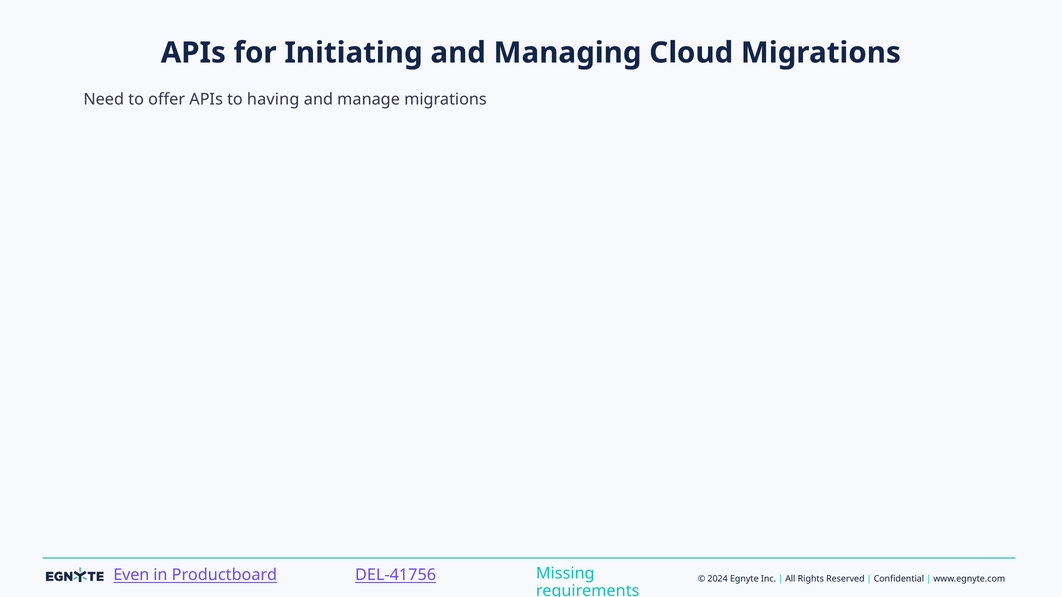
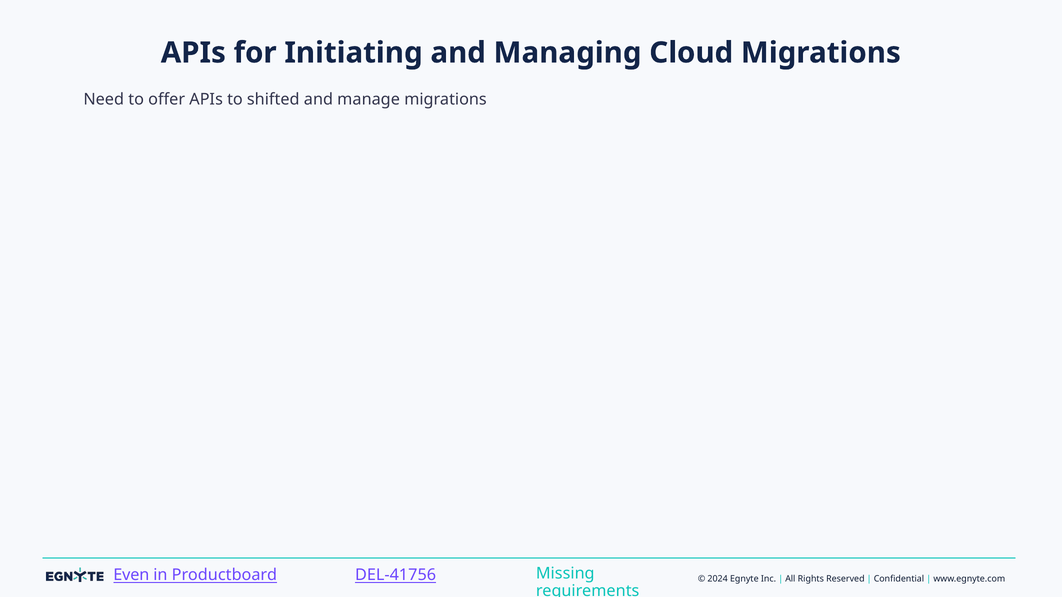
having: having -> shifted (273, 99)
